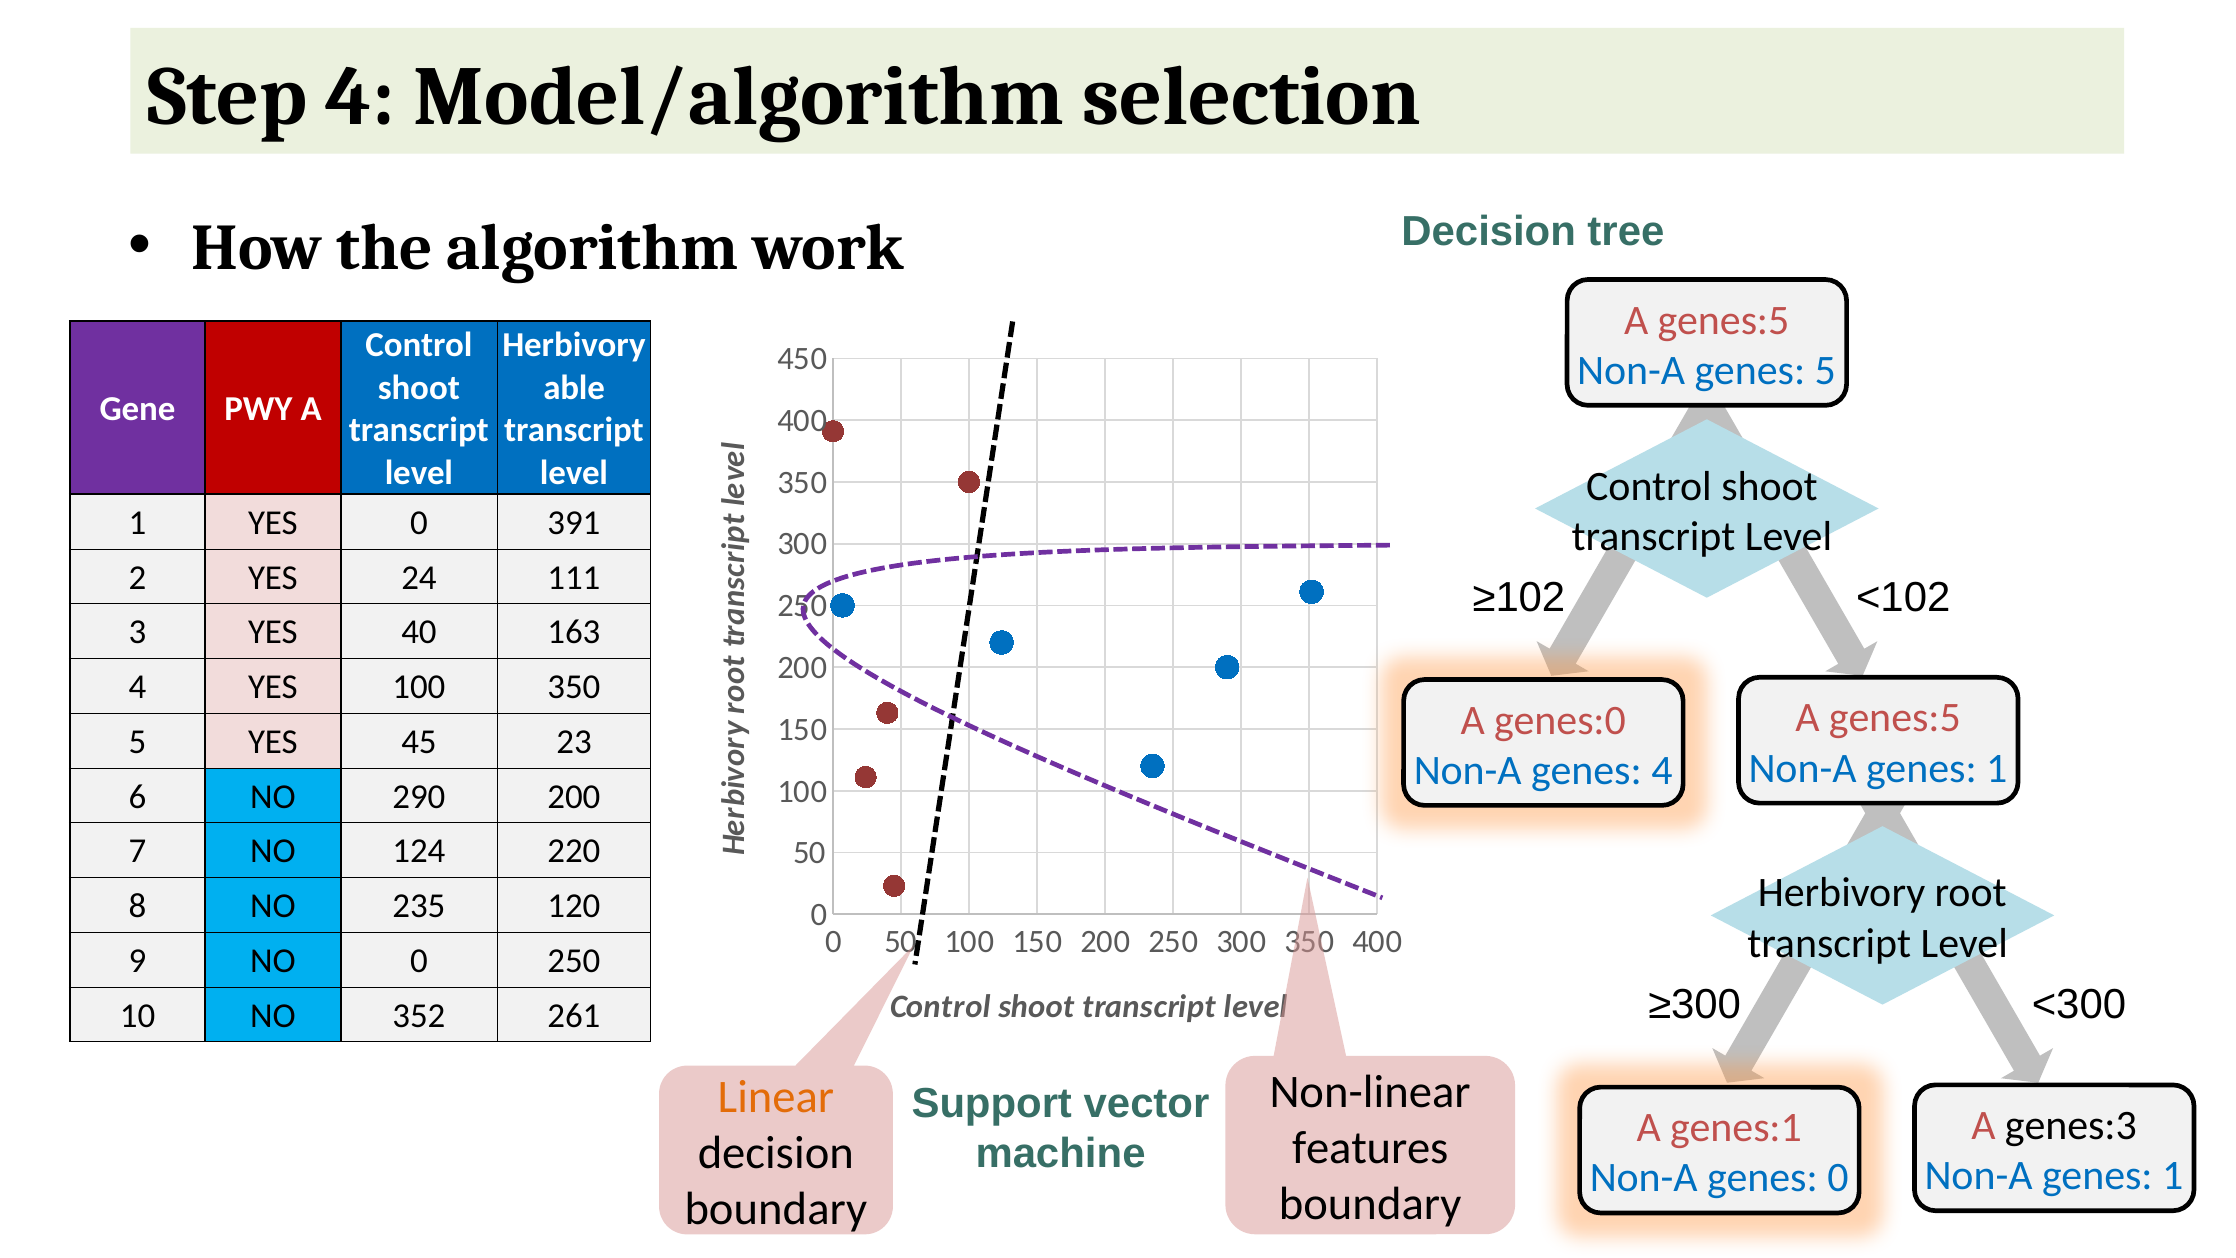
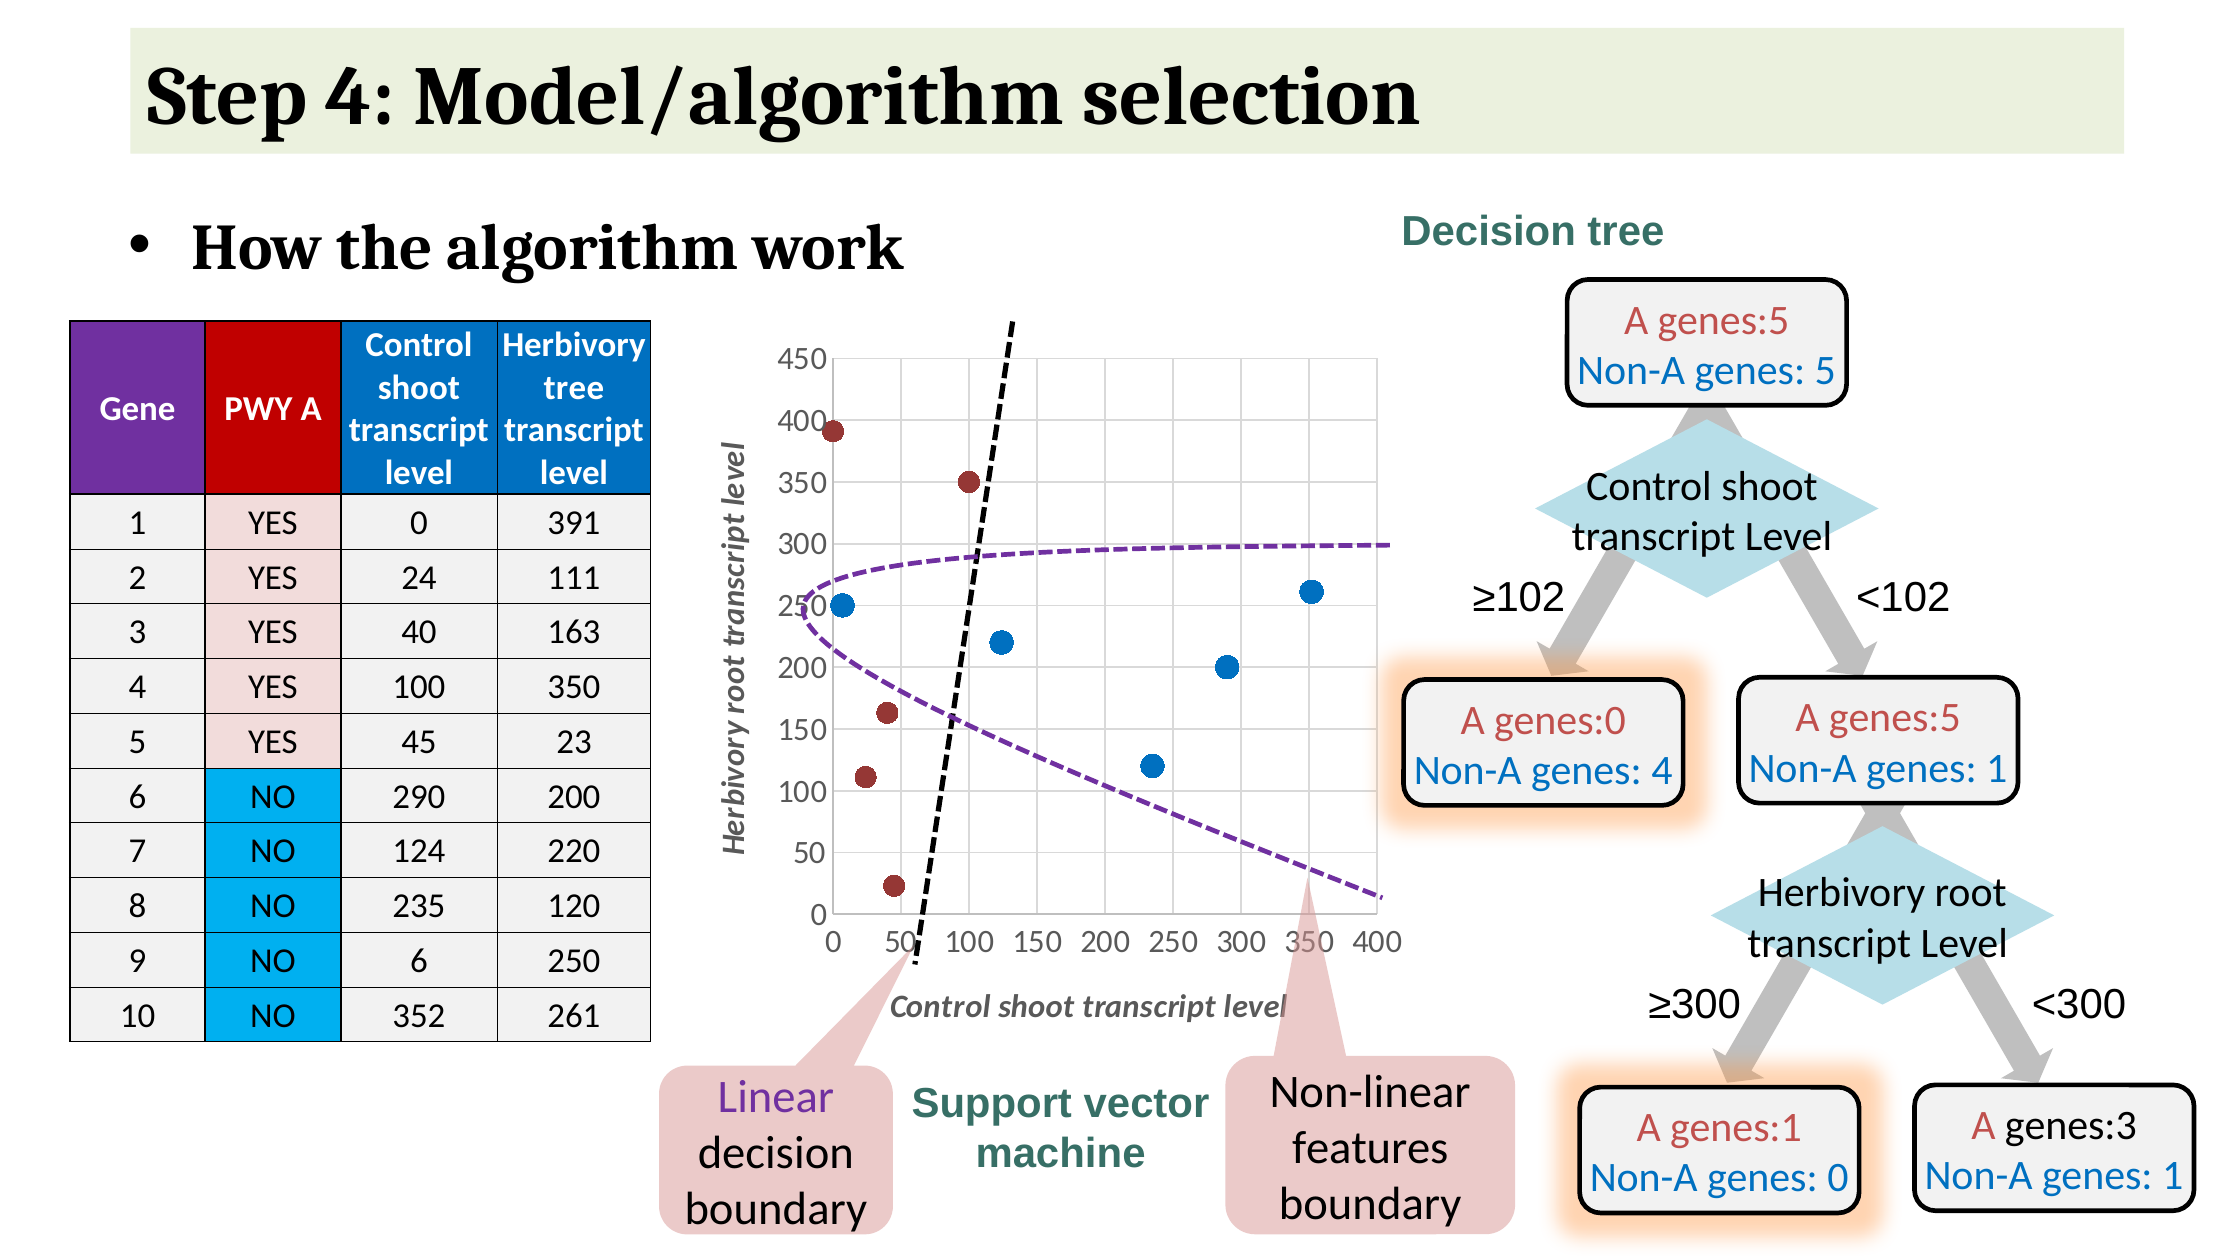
able: able -> tree (574, 388)
NO 0: 0 -> 6 (419, 961)
Linear colour: orange -> purple (776, 1097)
